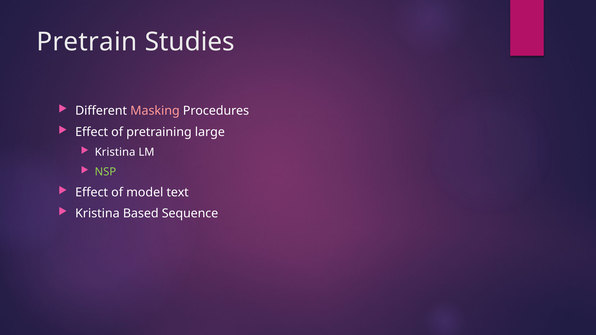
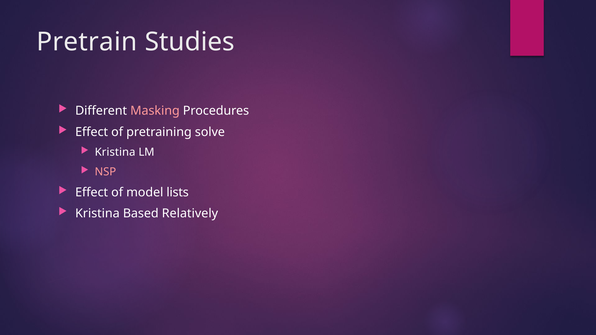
large: large -> solve (210, 132)
NSP colour: light green -> pink (105, 172)
text: text -> lists (178, 192)
Sequence: Sequence -> Relatively (190, 214)
